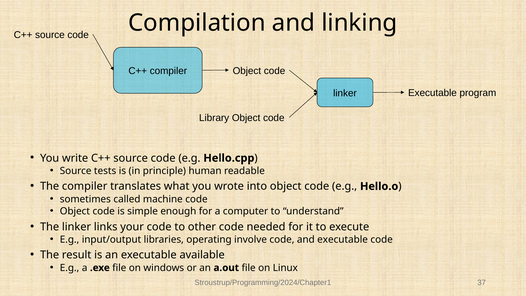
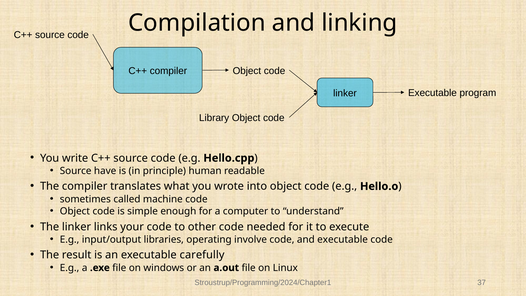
tests: tests -> have (105, 171)
available: available -> carefully (202, 255)
